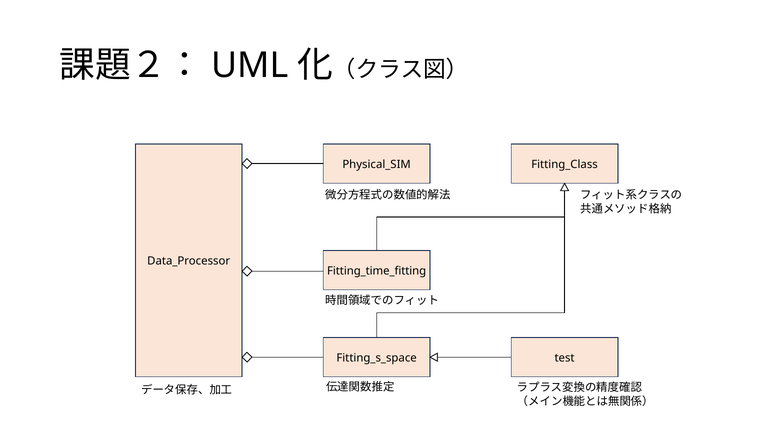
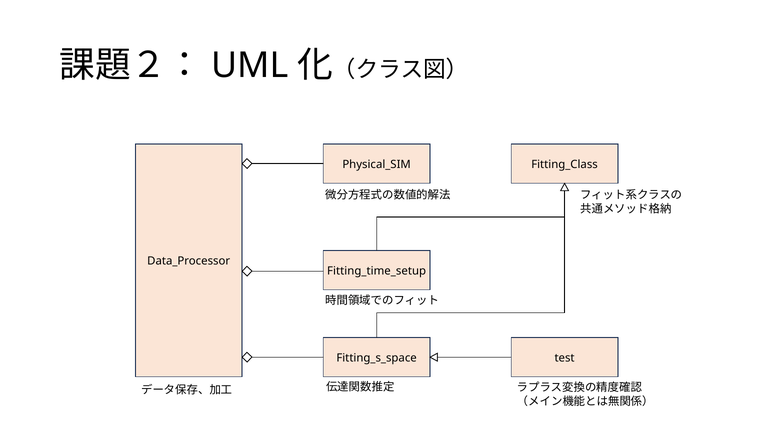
Fitting_time_fitting: Fitting_time_fitting -> Fitting_time_setup (377, 271)
